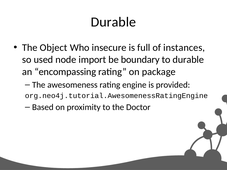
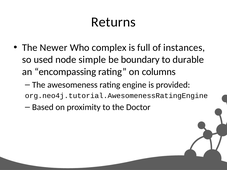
Durable: Durable -> Returns (113, 22)
Object: Object -> Newer (54, 48)
insecure: insecure -> complex (109, 48)
import: import -> simple (92, 60)
package: package -> columns (159, 72)
